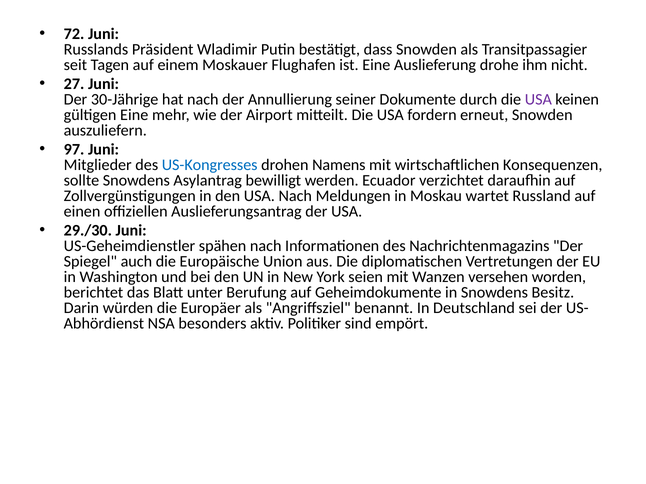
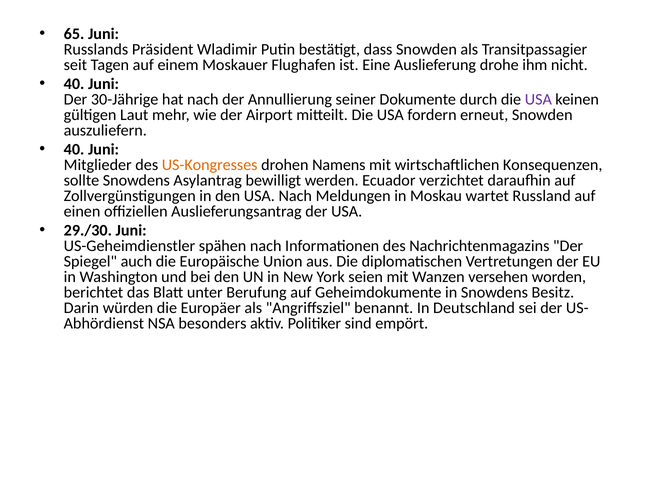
72: 72 -> 65 (74, 34)
27: 27 -> 40 (74, 84)
gültigen Eine: Eine -> Laut (134, 115)
97: 97 -> 40 (74, 150)
US-Kongresses colour: blue -> orange (210, 165)
